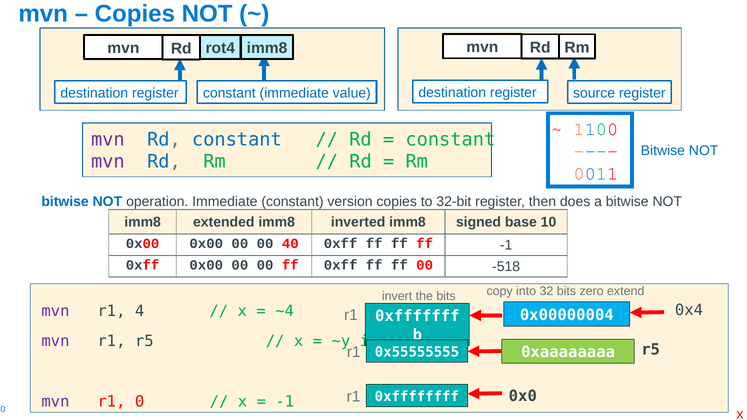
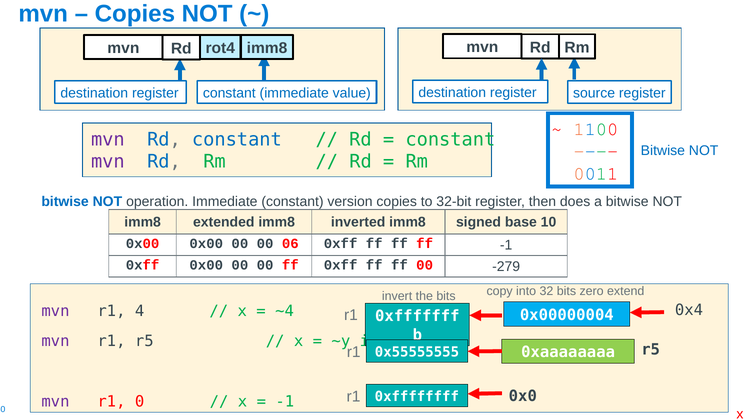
40: 40 -> 06 (290, 244)
-518: -518 -> -279 (506, 267)
